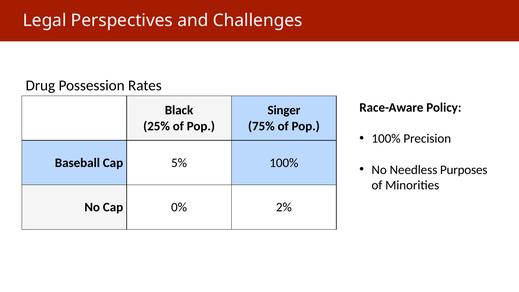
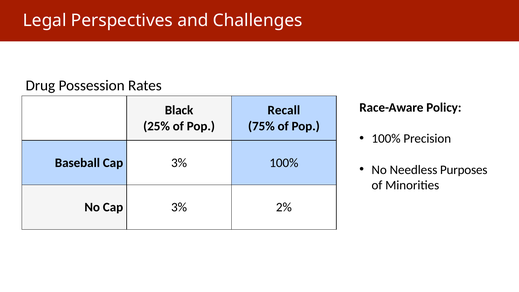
Singer: Singer -> Recall (284, 110)
Baseball Cap 5%: 5% -> 3% (179, 163)
No Cap 0%: 0% -> 3% (179, 207)
